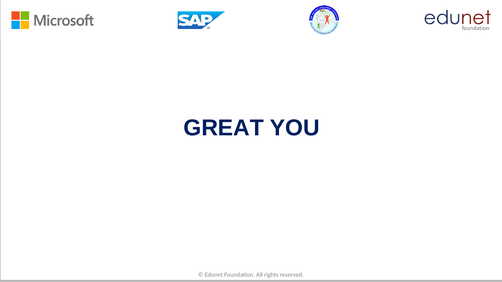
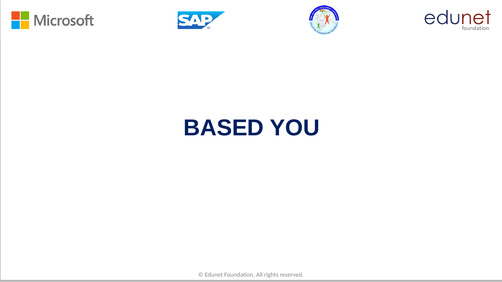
GREAT: GREAT -> BASED (224, 128)
